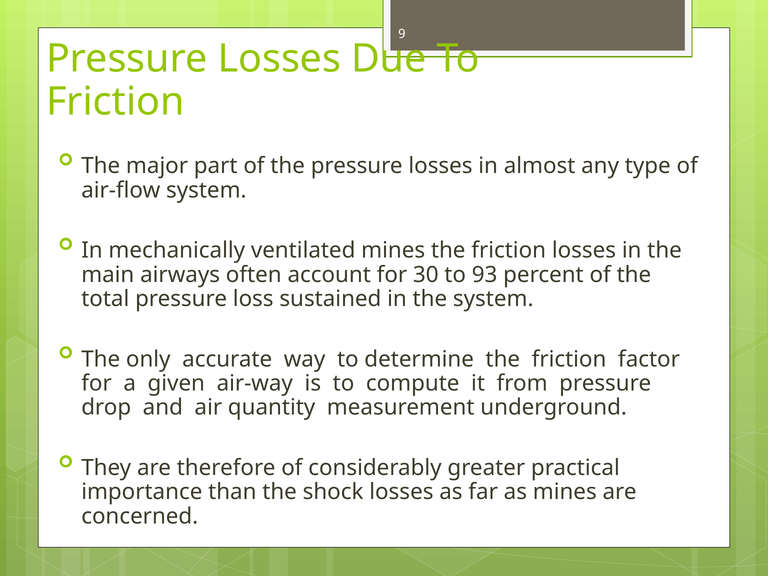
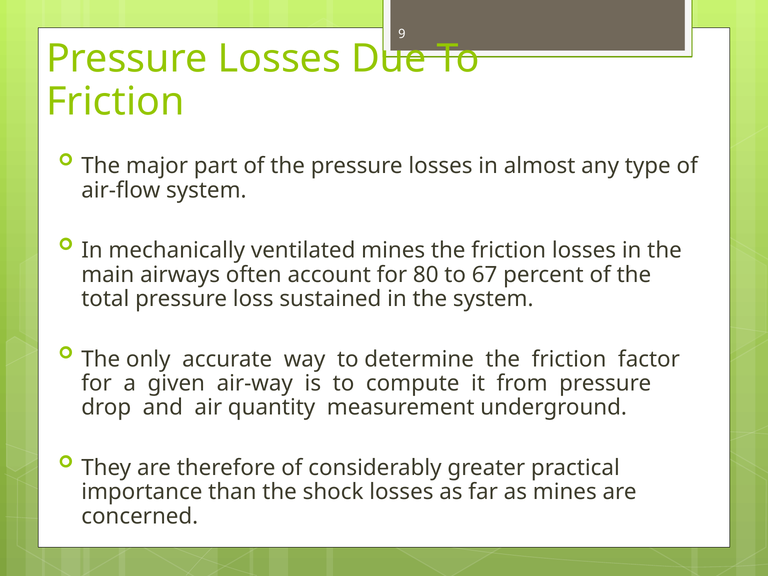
30: 30 -> 80 (426, 275)
93: 93 -> 67 (485, 275)
